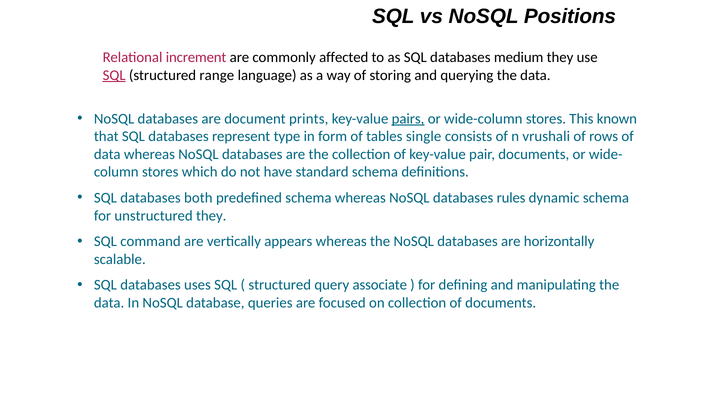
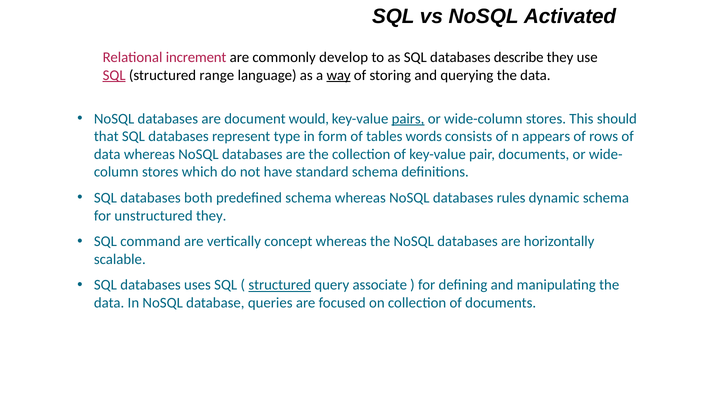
Positions: Positions -> Activated (570, 16)
affected: affected -> develop (344, 57)
medium: medium -> describe (519, 57)
way underline: none -> present (339, 75)
prints: prints -> would (309, 119)
known: known -> should (617, 119)
single: single -> words (424, 136)
vrushali: vrushali -> appears (546, 136)
appears: appears -> concept (288, 241)
structured underline: none -> present (280, 285)
